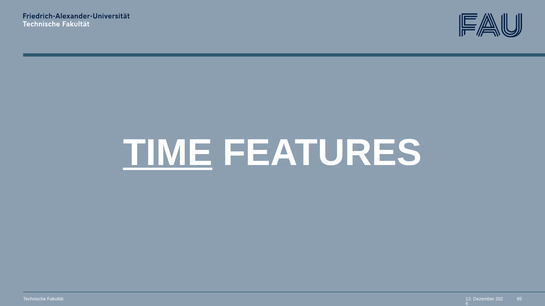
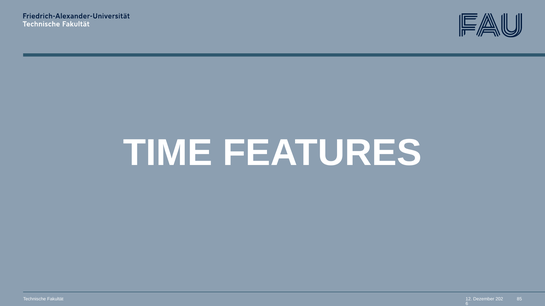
TIME underline: present -> none (168, 153)
